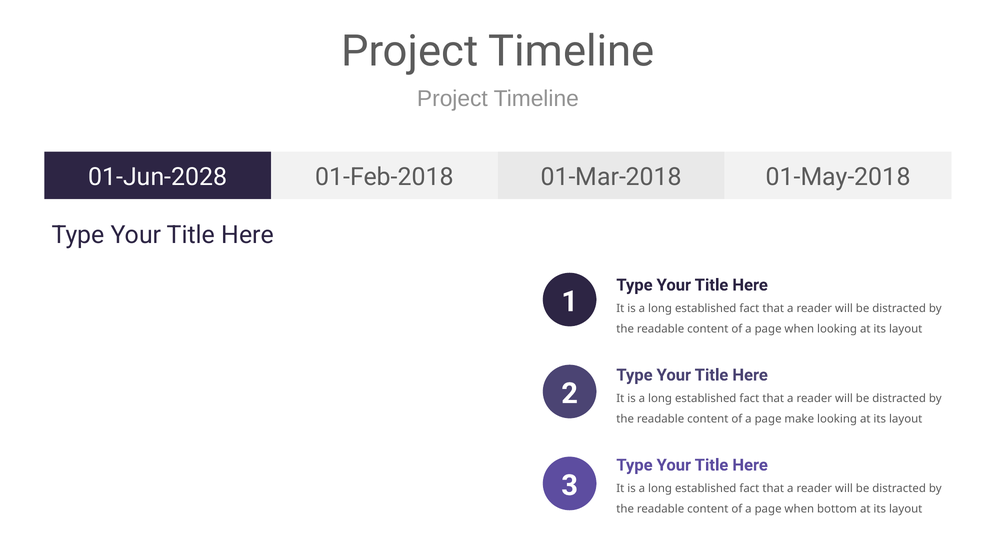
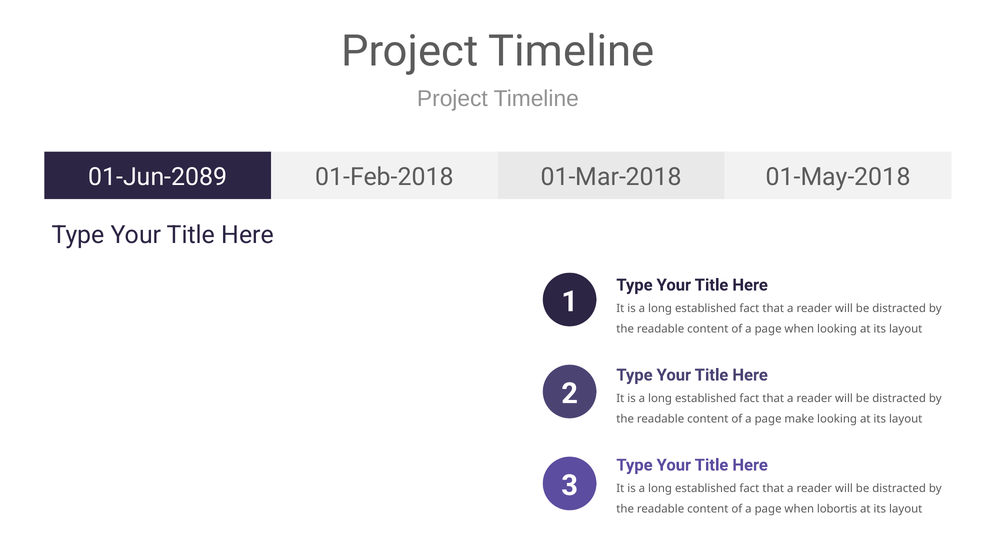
01-Jun-2028: 01-Jun-2028 -> 01-Jun-2089 (158, 177)
bottom: bottom -> lobortis (837, 509)
